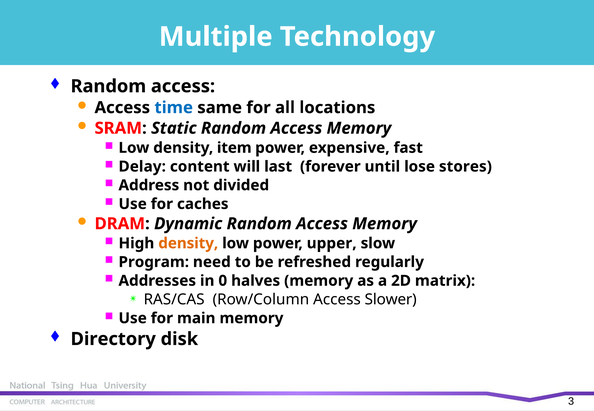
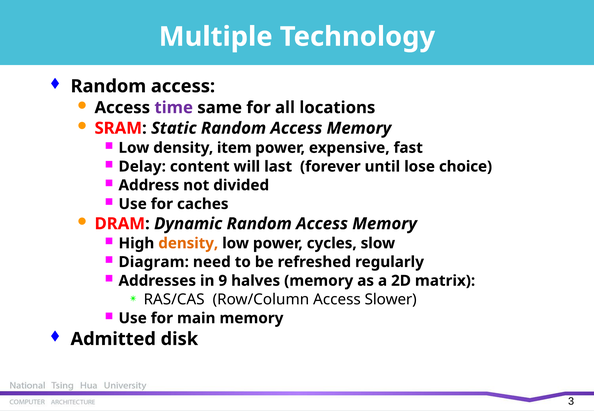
time colour: blue -> purple (174, 108)
stores: stores -> choice (466, 167)
upper: upper -> cycles (332, 243)
Program: Program -> Diagram (154, 262)
0: 0 -> 9 (223, 281)
Directory: Directory -> Admitted (113, 339)
